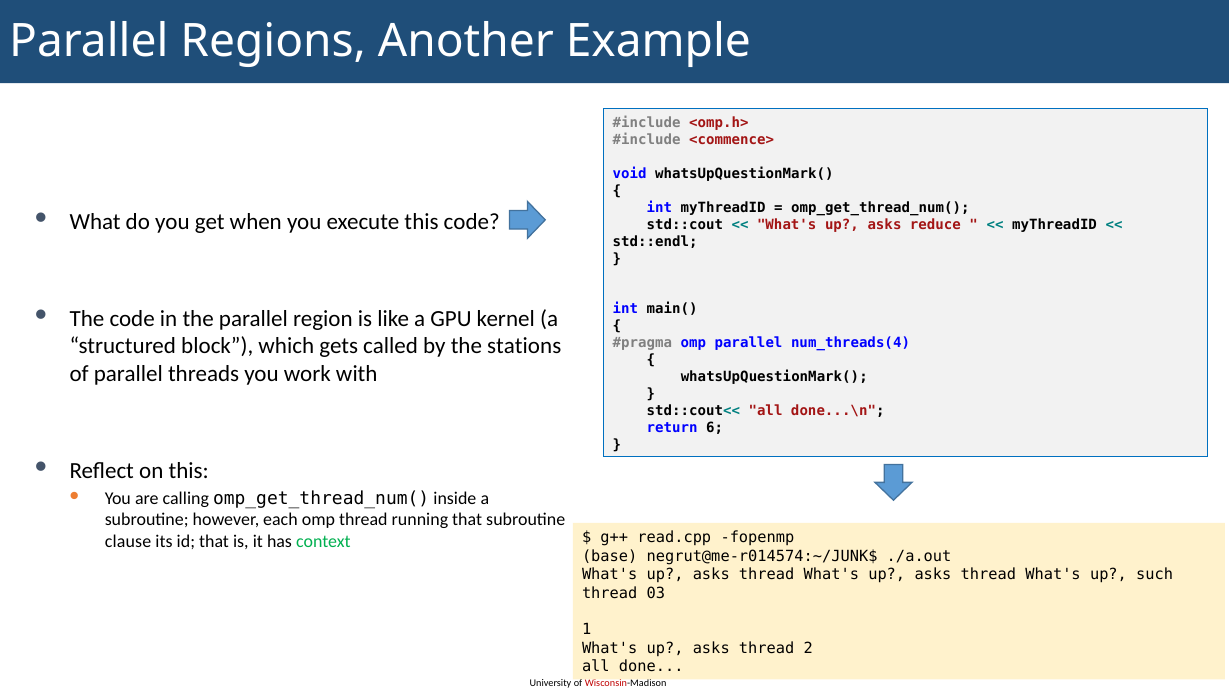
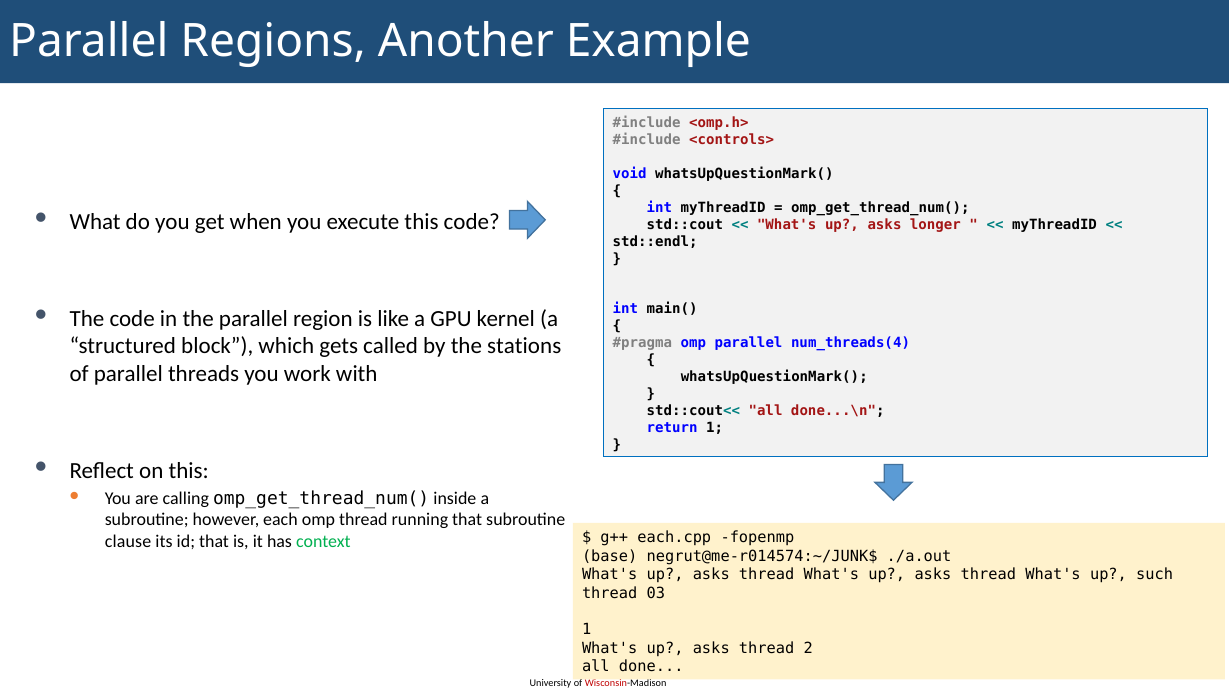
<commence>: <commence> -> <controls> (732, 140)
reduce: reduce -> longer (935, 224)
return 6: 6 -> 1 (715, 427)
read.cpp: read.cpp -> each.cpp (674, 537)
